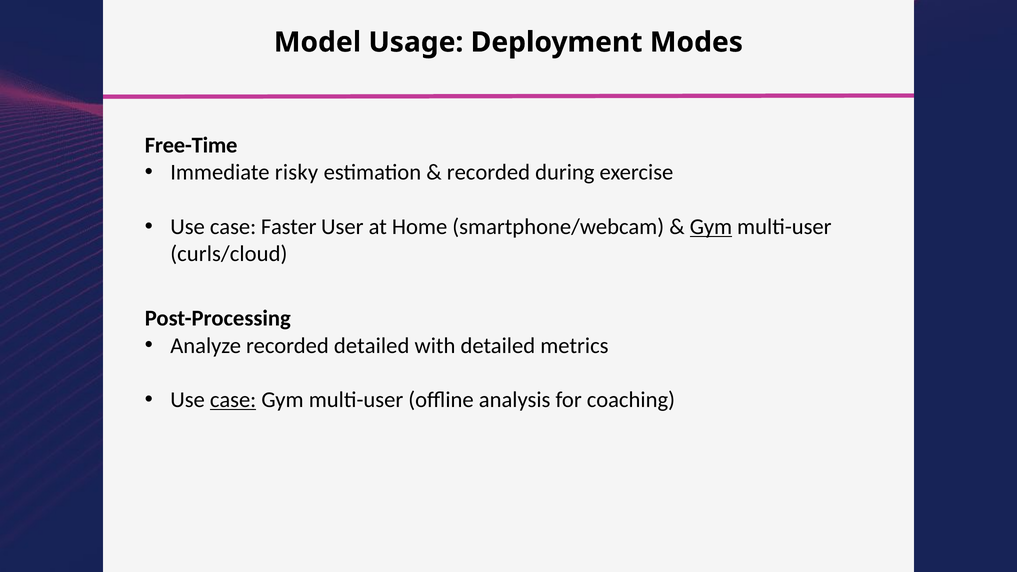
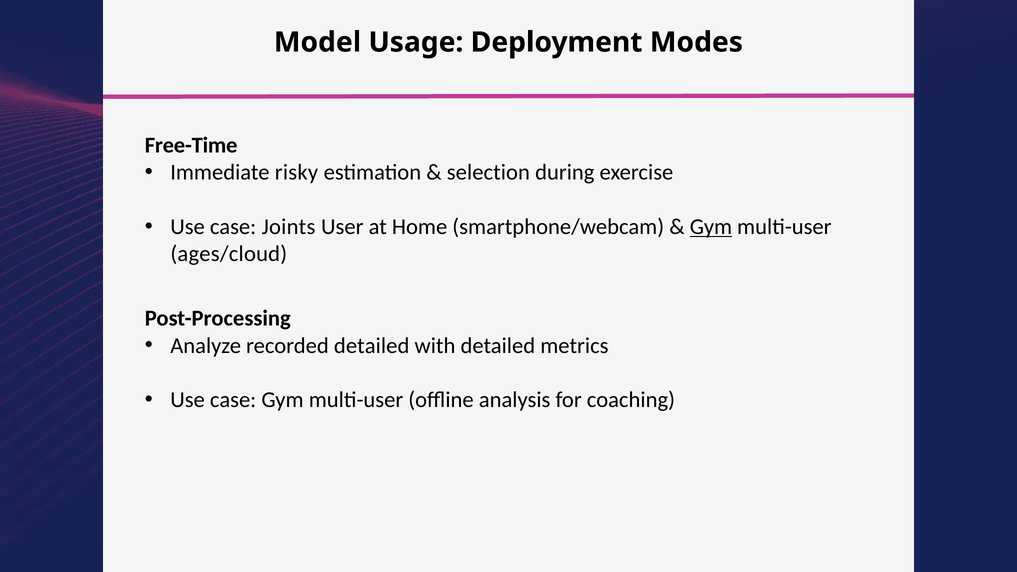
recorded: recorded -> selection (488, 173)
Faster: Faster -> Joints (289, 227)
curls/cloud: curls/cloud -> ages/cloud (229, 254)
case underline: present -> none (233, 400)
